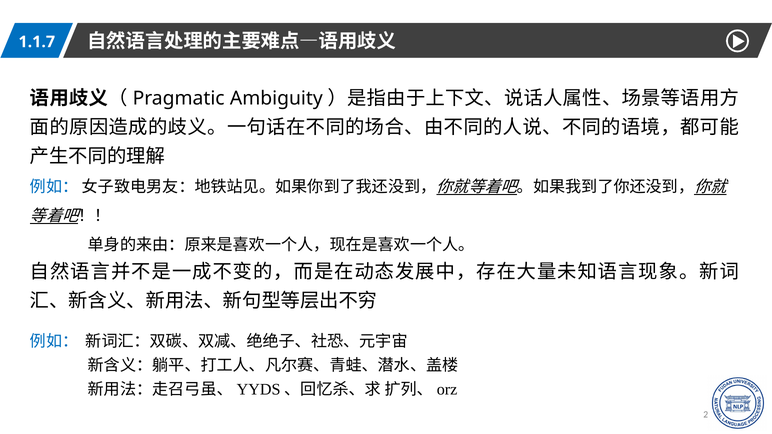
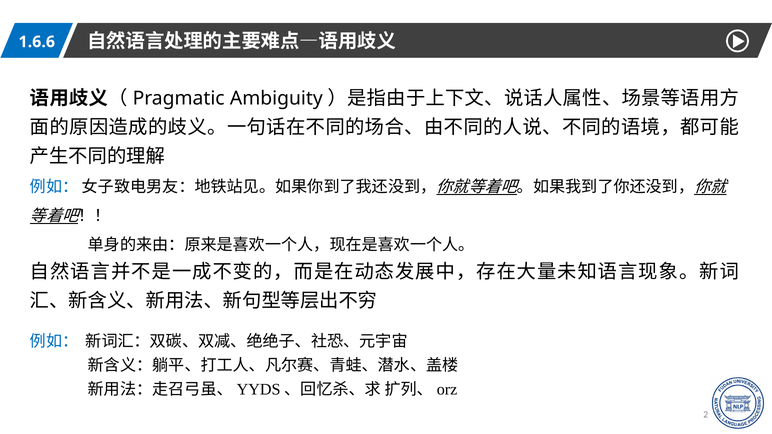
1.1.7: 1.1.7 -> 1.6.6 (37, 42)
